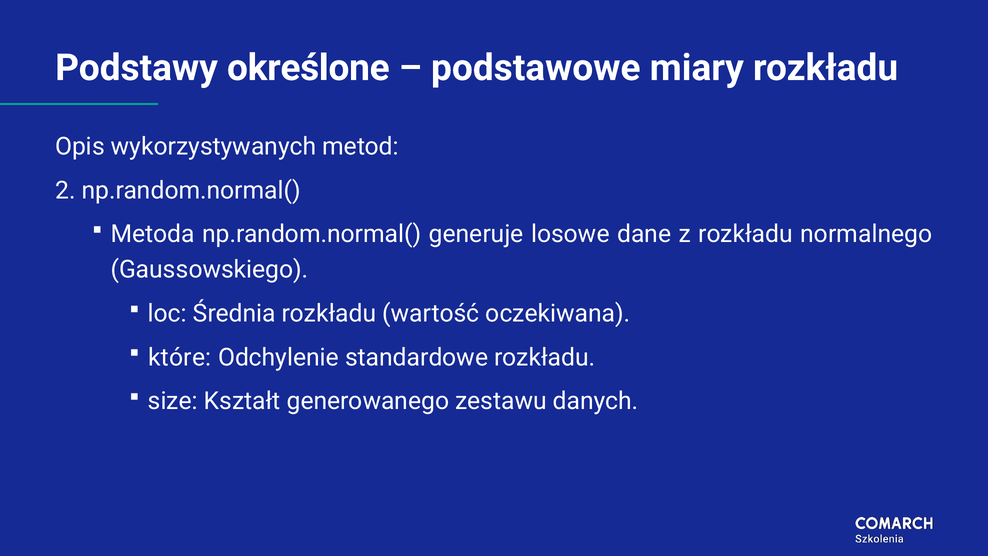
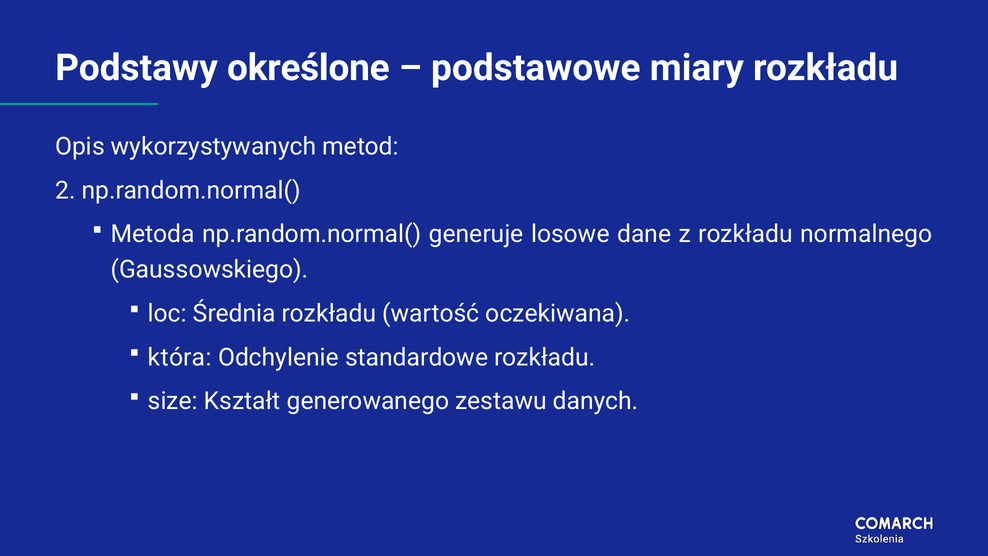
które: które -> która (180, 357)
